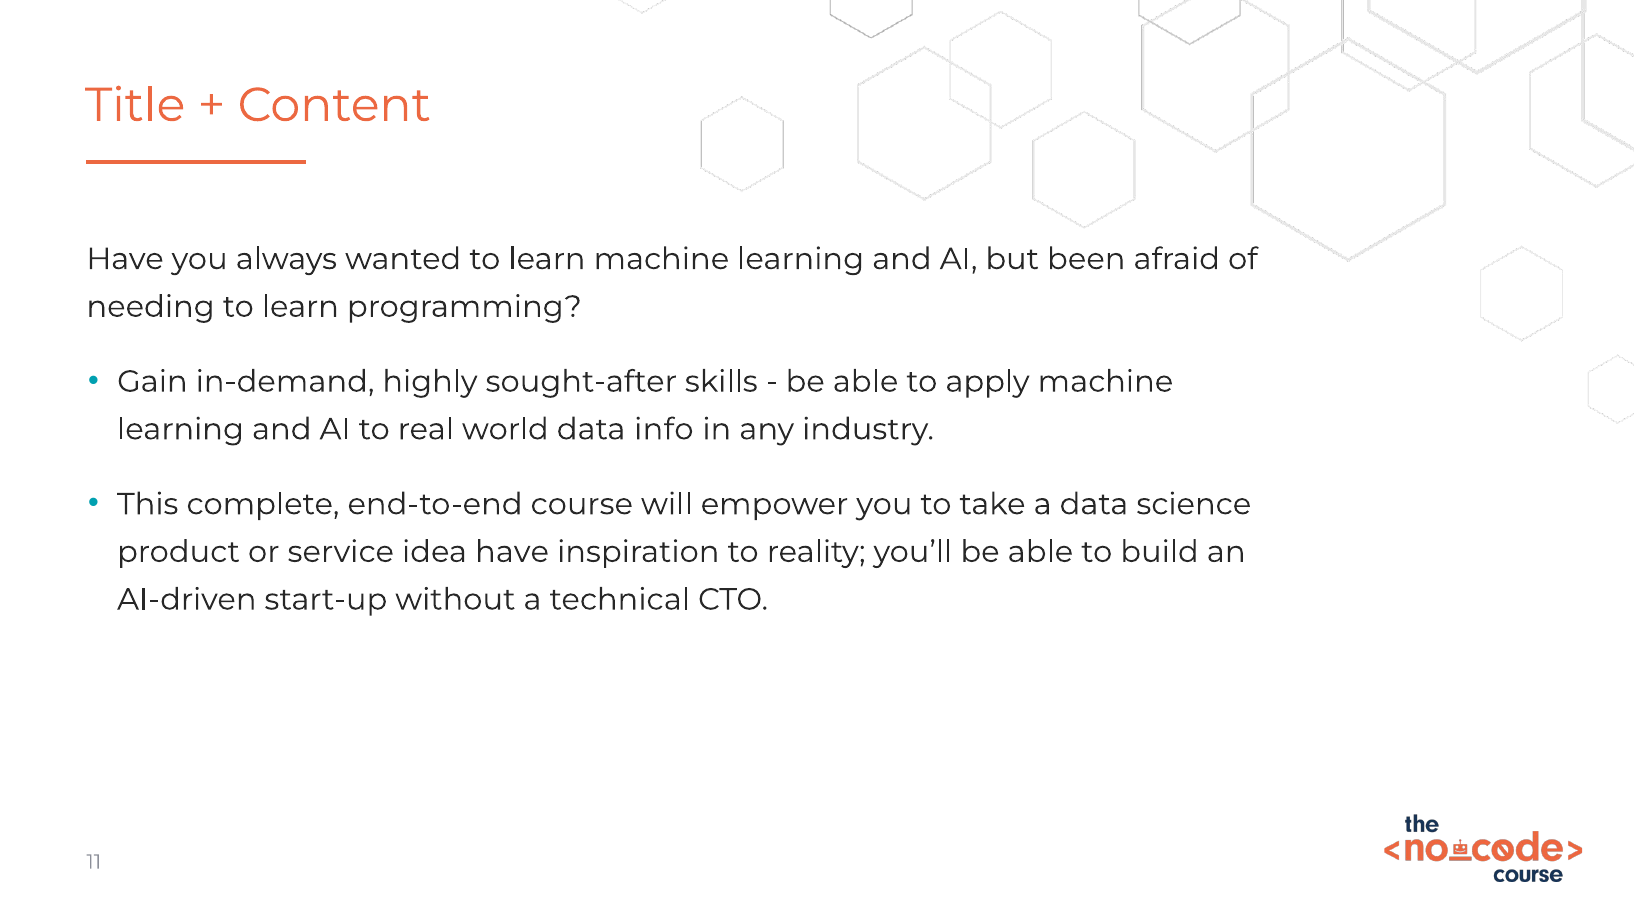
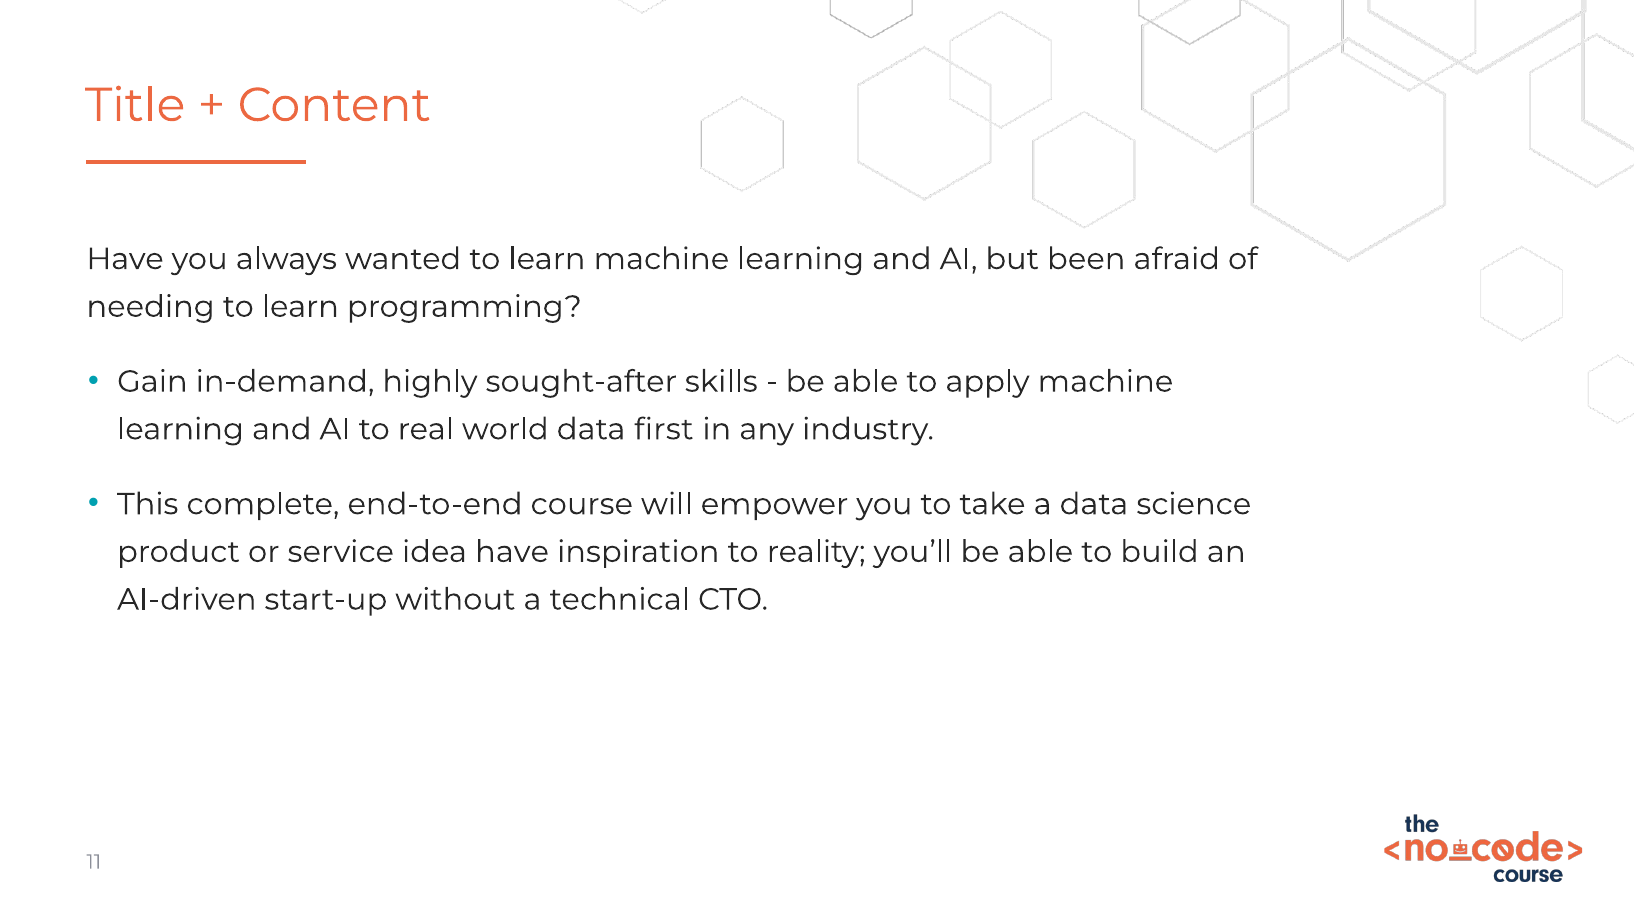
info: info -> first (664, 429)
